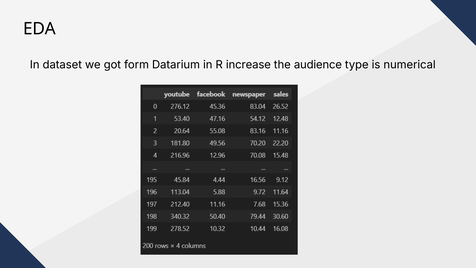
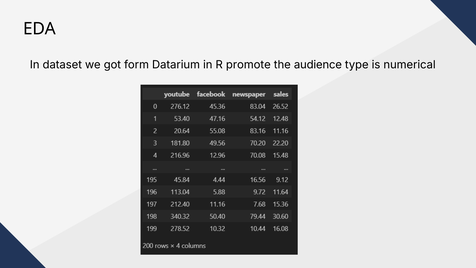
increase: increase -> promote (248, 65)
